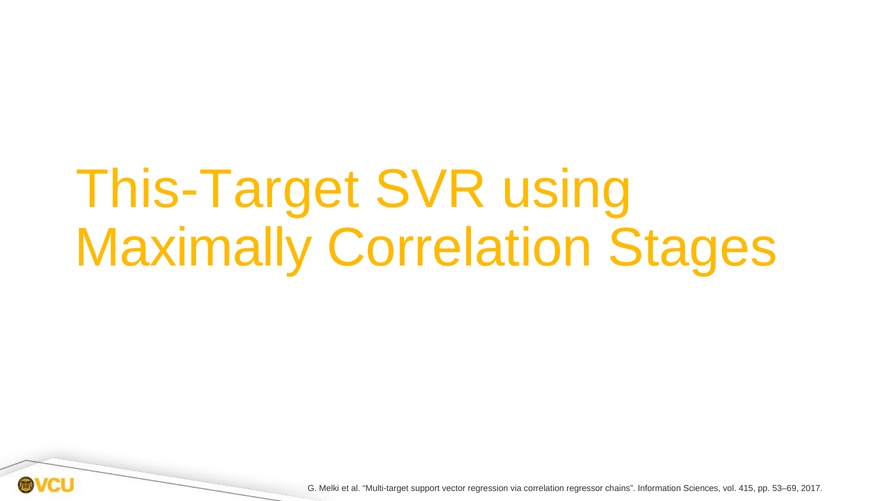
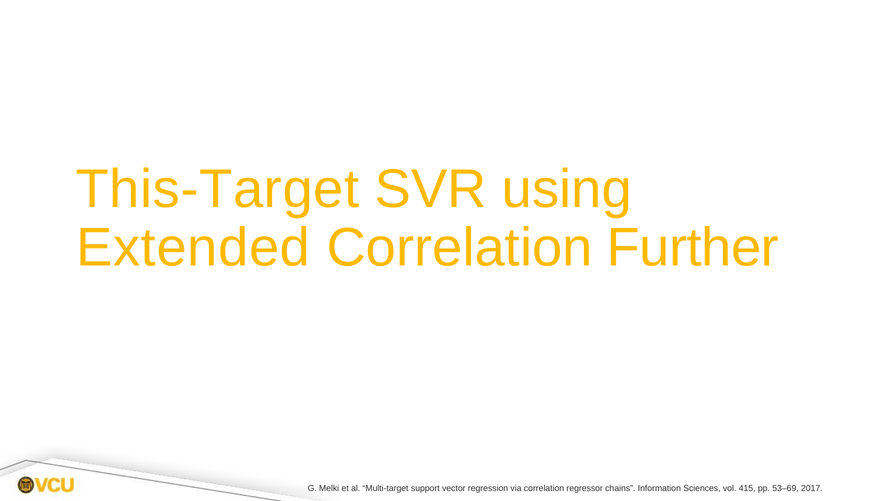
Maximally: Maximally -> Extended (193, 248)
Stages: Stages -> Further (693, 248)
